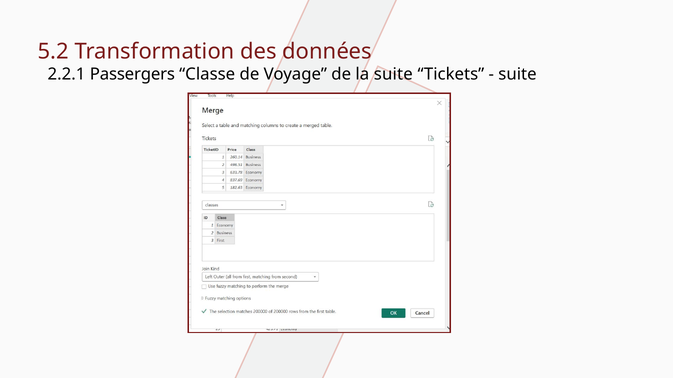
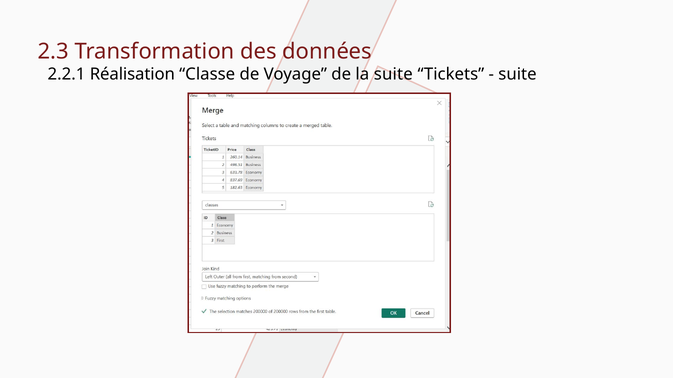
5.2: 5.2 -> 2.3 (53, 52)
Passergers: Passergers -> Réalisation (132, 74)
